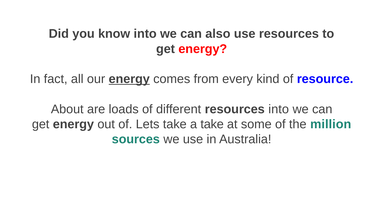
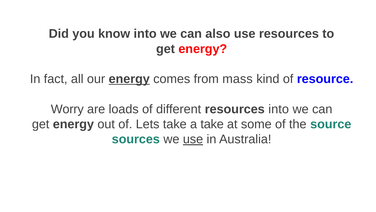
every: every -> mass (238, 79)
About: About -> Worry (67, 109)
million: million -> source (331, 124)
use underline: none -> present (193, 139)
